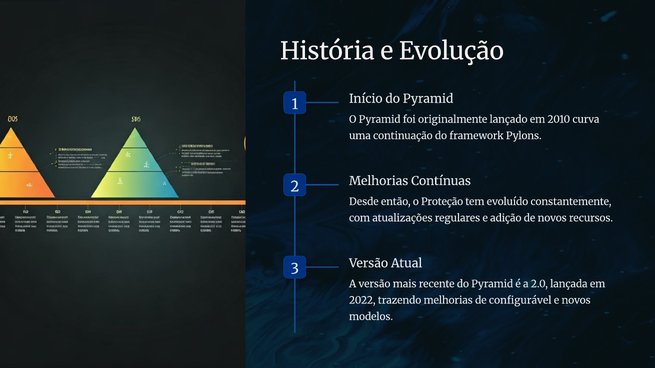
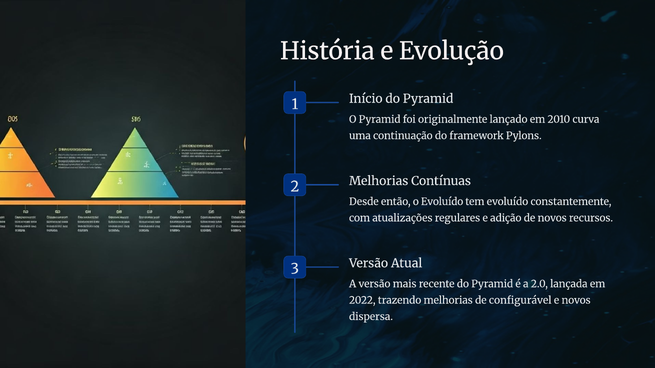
o Proteção: Proteção -> Evoluído (442, 202)
modelos: modelos -> dispersa (371, 317)
